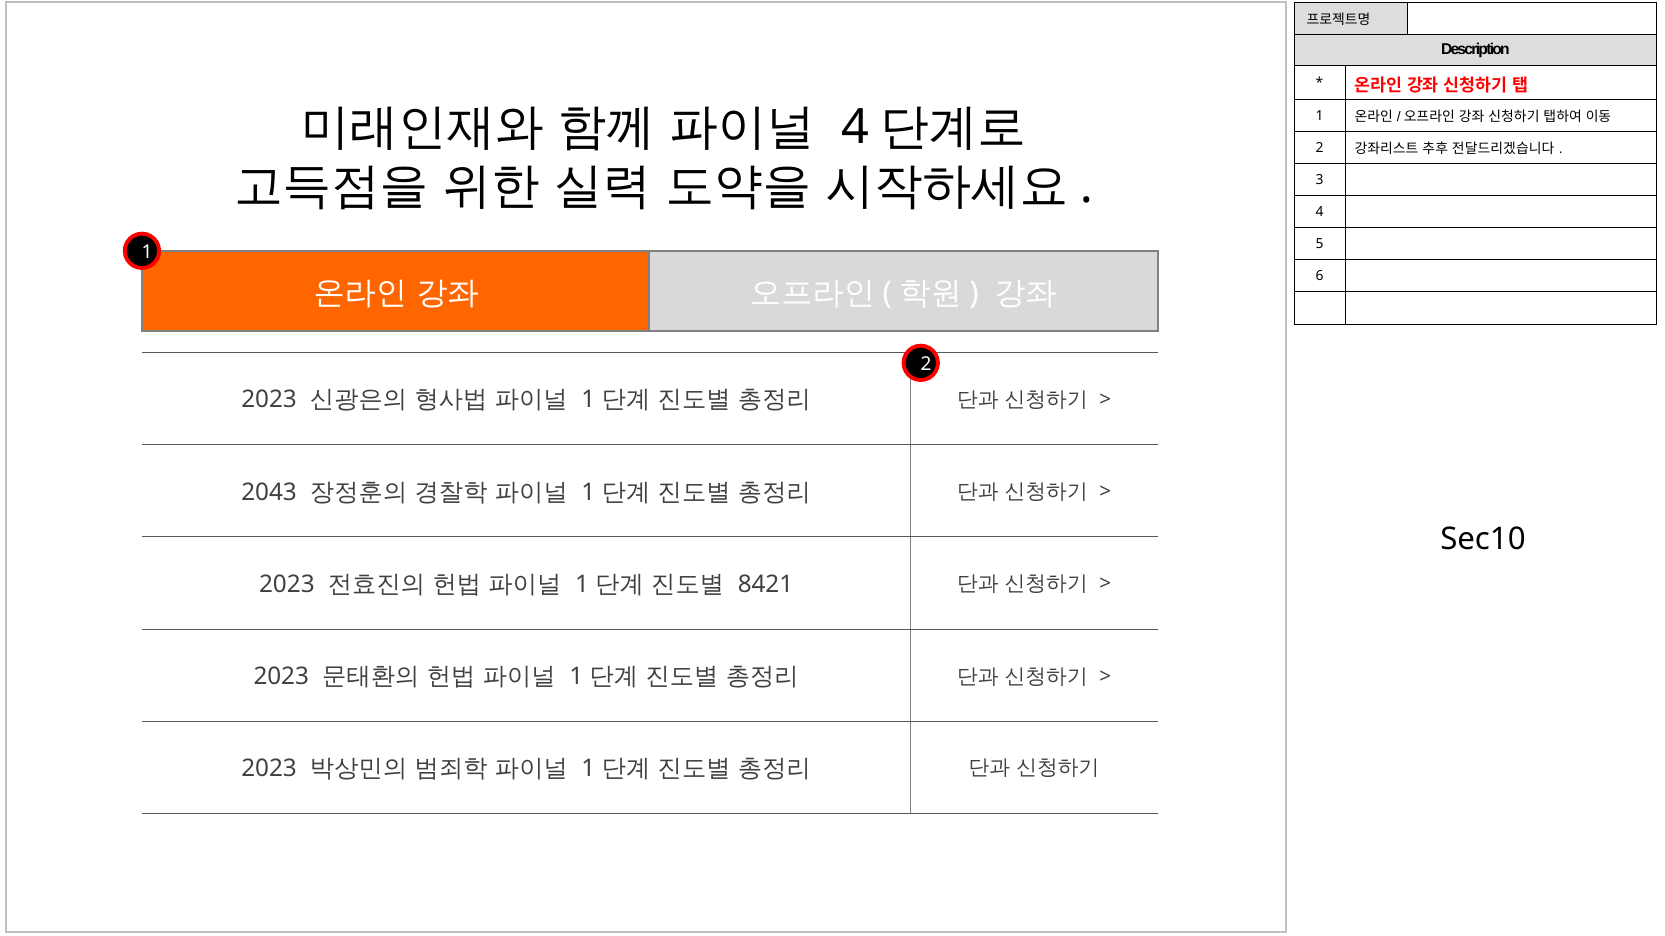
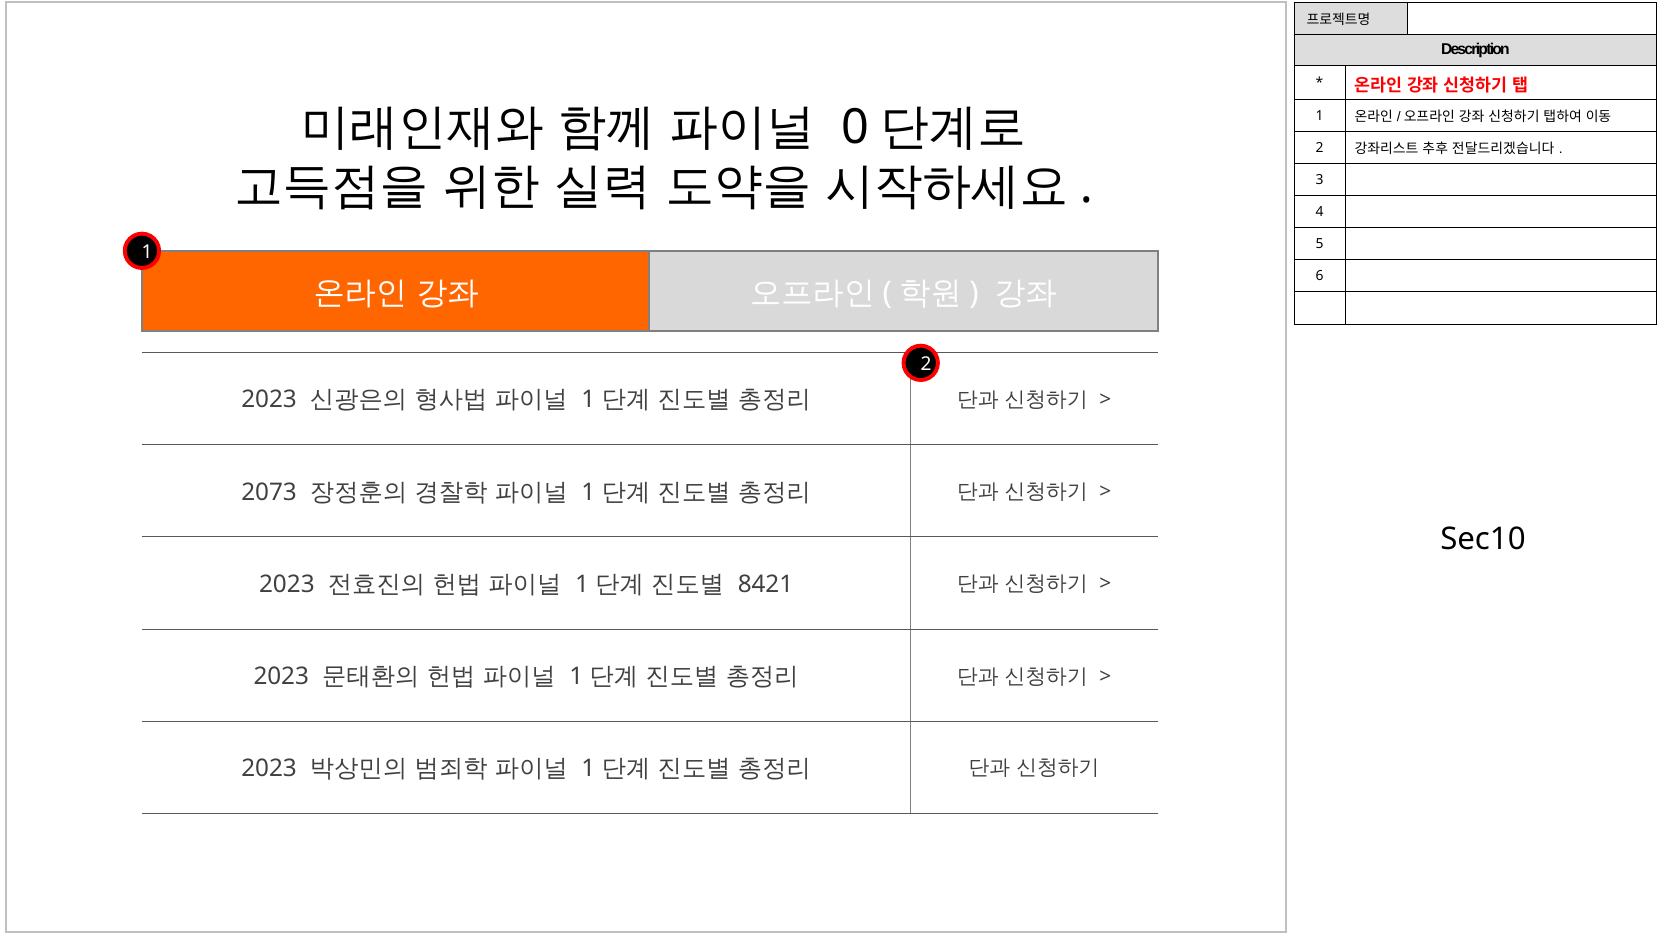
4: 4 -> 0 (855, 128)
2043: 2043 -> 2073 (269, 492)
